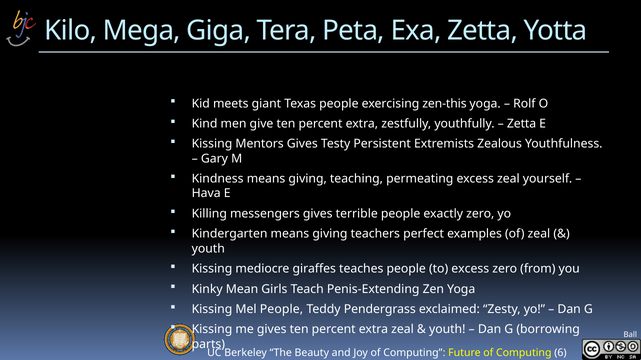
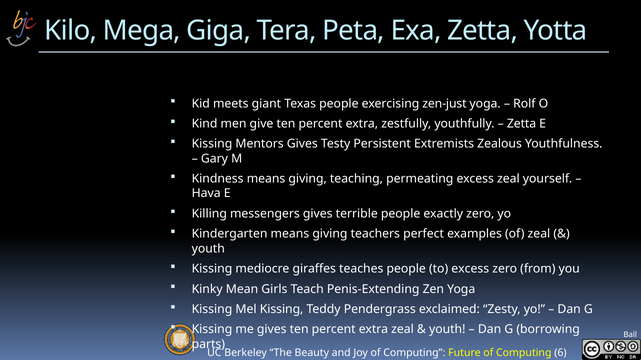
zen-this: zen-this -> zen-just (444, 104)
Mel People: People -> Kissing (282, 310)
